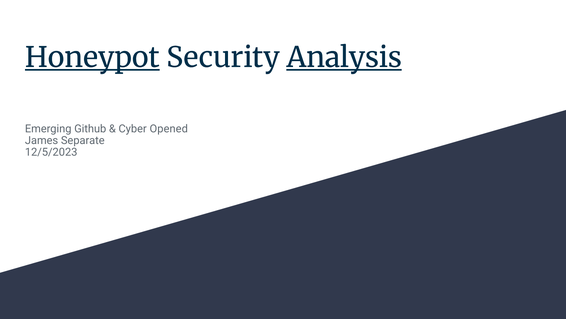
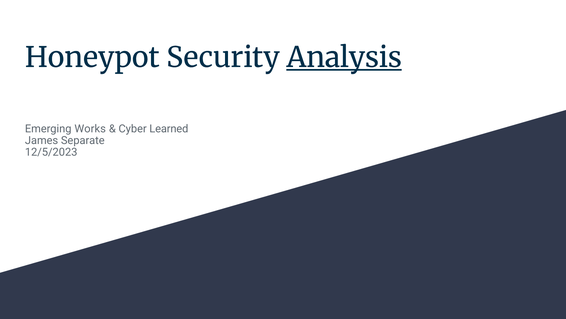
Honeypot underline: present -> none (92, 58)
Github: Github -> Works (90, 129)
Opened: Opened -> Learned (169, 129)
